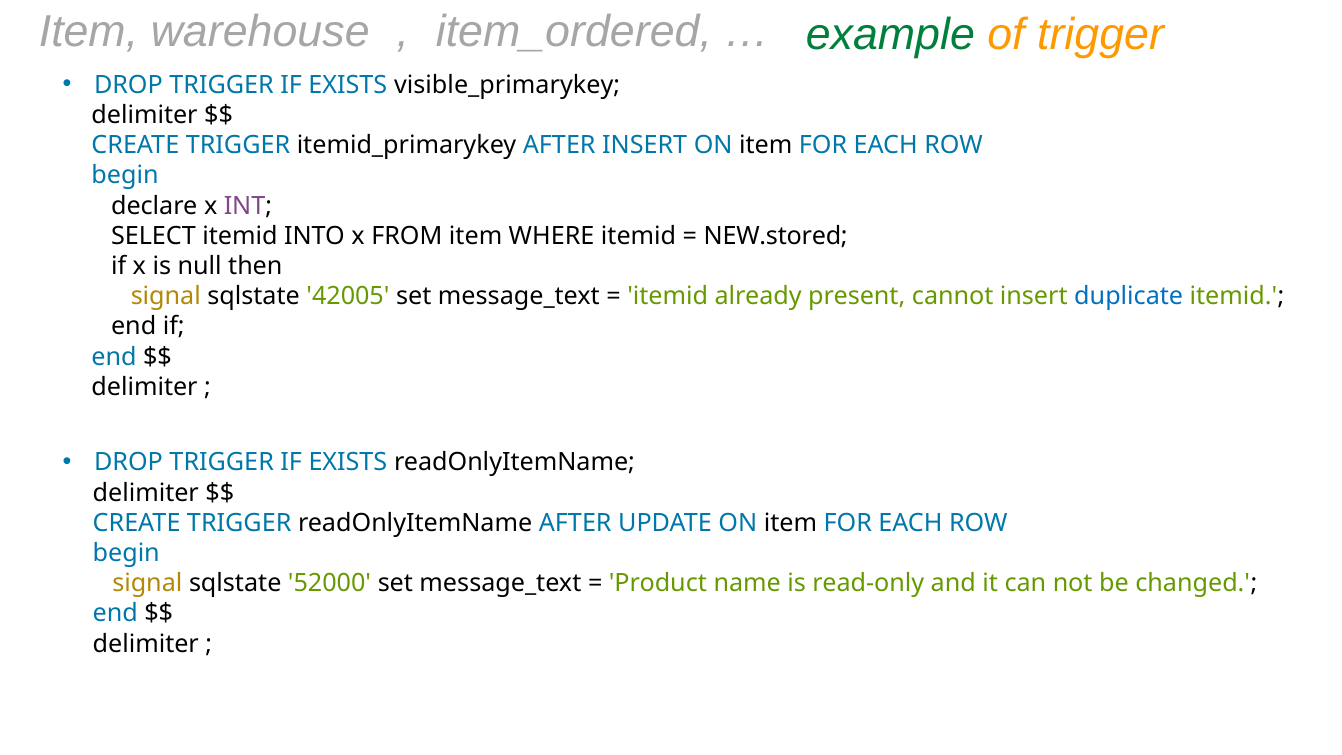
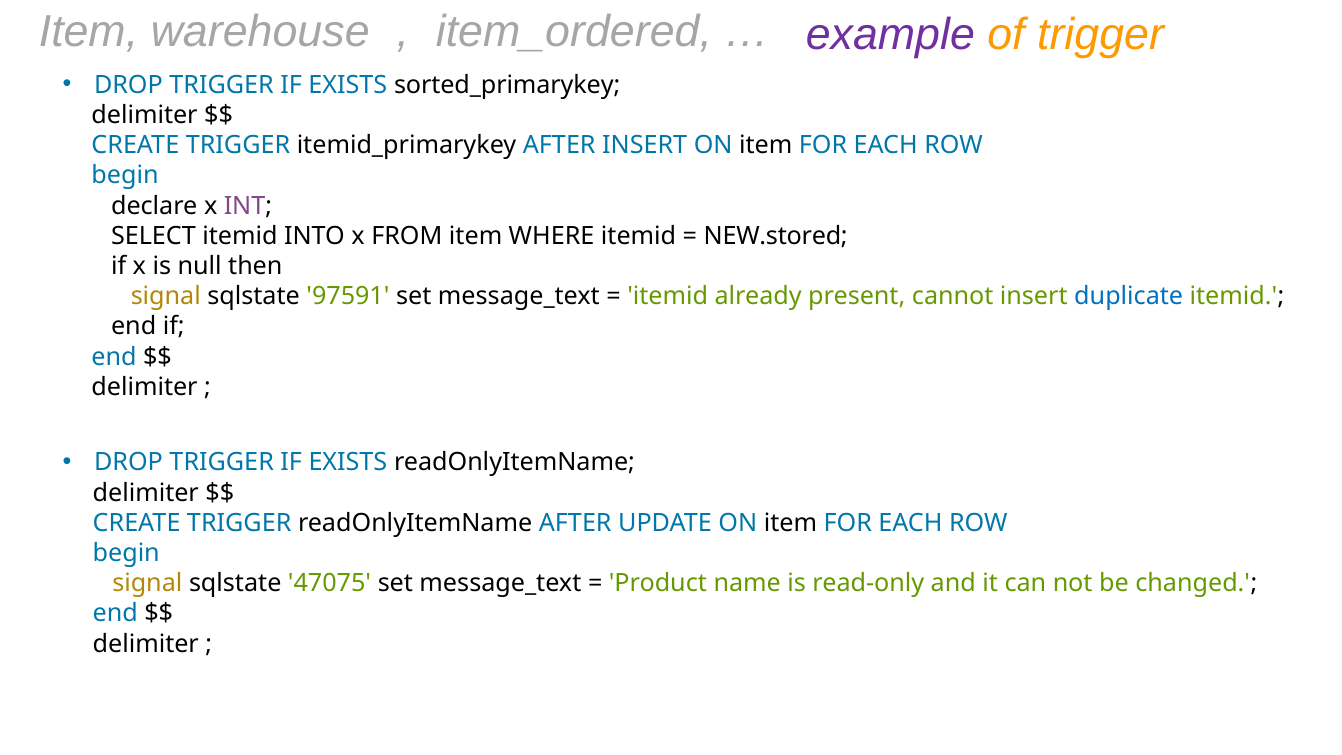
example colour: green -> purple (890, 35)
visible_primarykey: visible_primarykey -> sorted_primarykey (507, 85)
42005: 42005 -> 97591 (348, 296)
52000: 52000 -> 47075 (330, 583)
